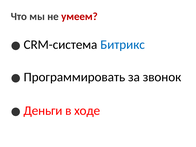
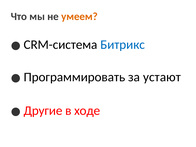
умеем colour: red -> orange (79, 16)
звонок: звонок -> устают (162, 77)
Деньги: Деньги -> Другие (43, 111)
